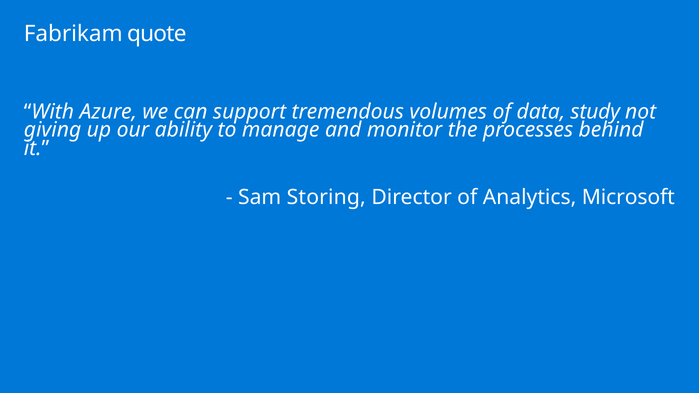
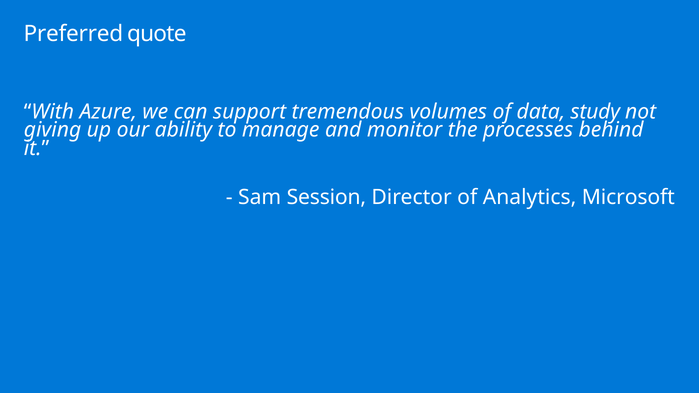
Fabrikam: Fabrikam -> Preferred (73, 34)
Storing: Storing -> Session (326, 198)
